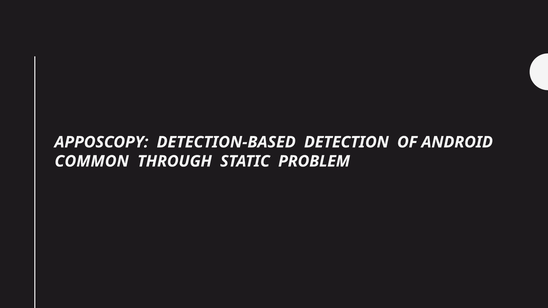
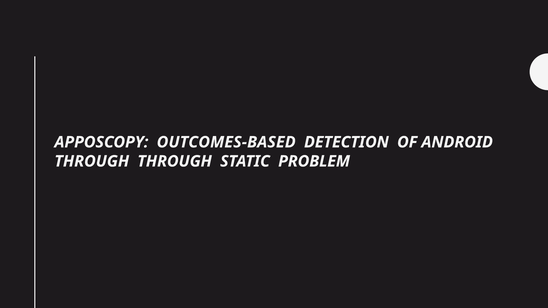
DETECTION-BASED: DETECTION-BASED -> OUTCOMES-BASED (226, 142)
COMMON: COMMON -> THROUGH (92, 161)
